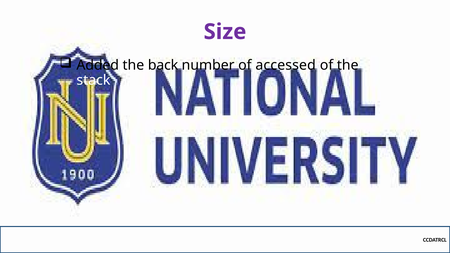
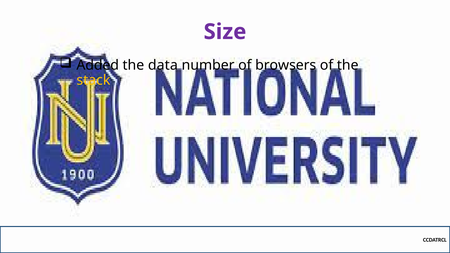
back: back -> data (163, 65)
accessed: accessed -> browsers (286, 65)
stack colour: white -> yellow (93, 80)
